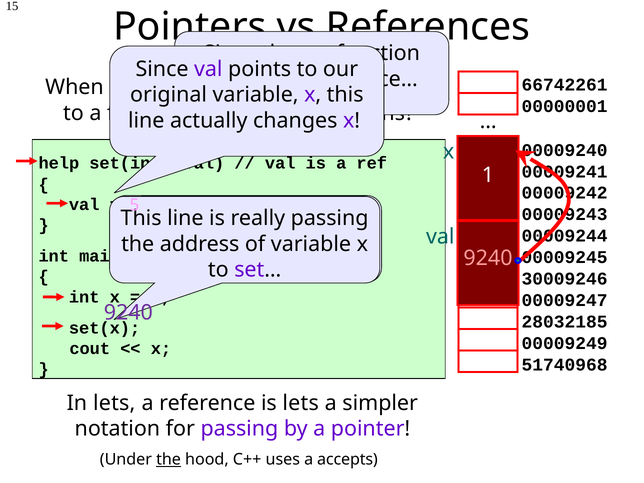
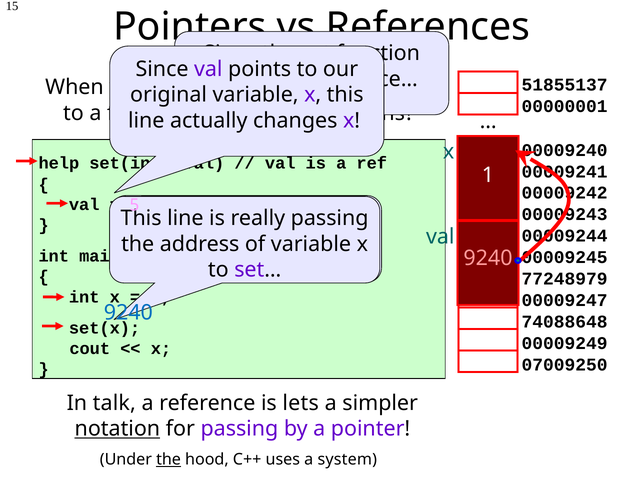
66742261: 66742261 -> 51855137 (565, 85)
30009246: 30009246 -> 77248979 (565, 279)
9240 colour: purple -> blue (128, 313)
28032185: 28032185 -> 74088648 (565, 322)
51740968: 51740968 -> 07009250 (565, 365)
In lets: lets -> talk (114, 403)
notation underline: none -> present (117, 429)
a accepts: accepts -> system (347, 459)
